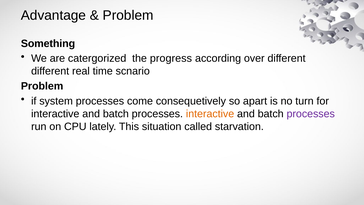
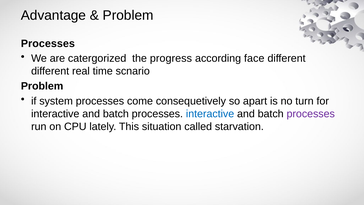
Something: Something -> Processes (48, 44)
over: over -> face (254, 58)
interactive colour: orange -> blue (210, 114)
